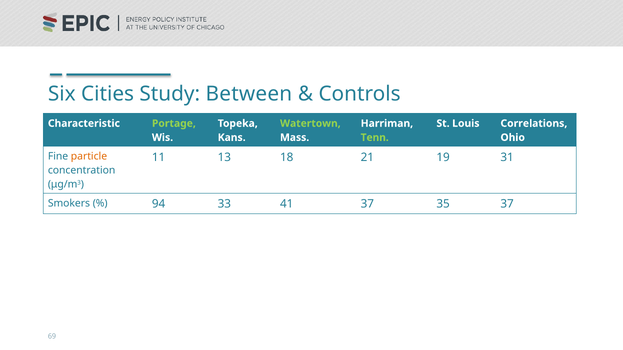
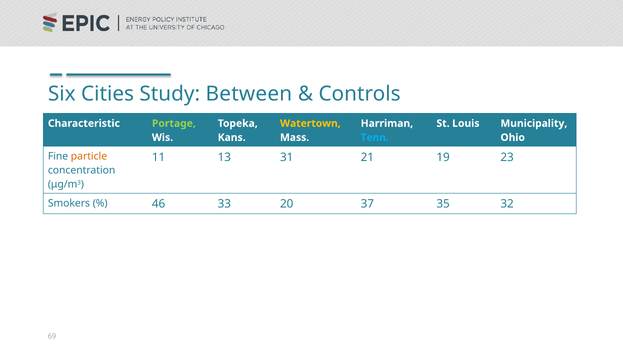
Watertown colour: light green -> yellow (310, 124)
Correlations: Correlations -> Municipality (534, 124)
Tenn colour: light green -> light blue (375, 138)
18: 18 -> 31 (287, 157)
31: 31 -> 23 (507, 157)
94: 94 -> 46 (159, 204)
41: 41 -> 20 (287, 204)
35 37: 37 -> 32 (507, 204)
